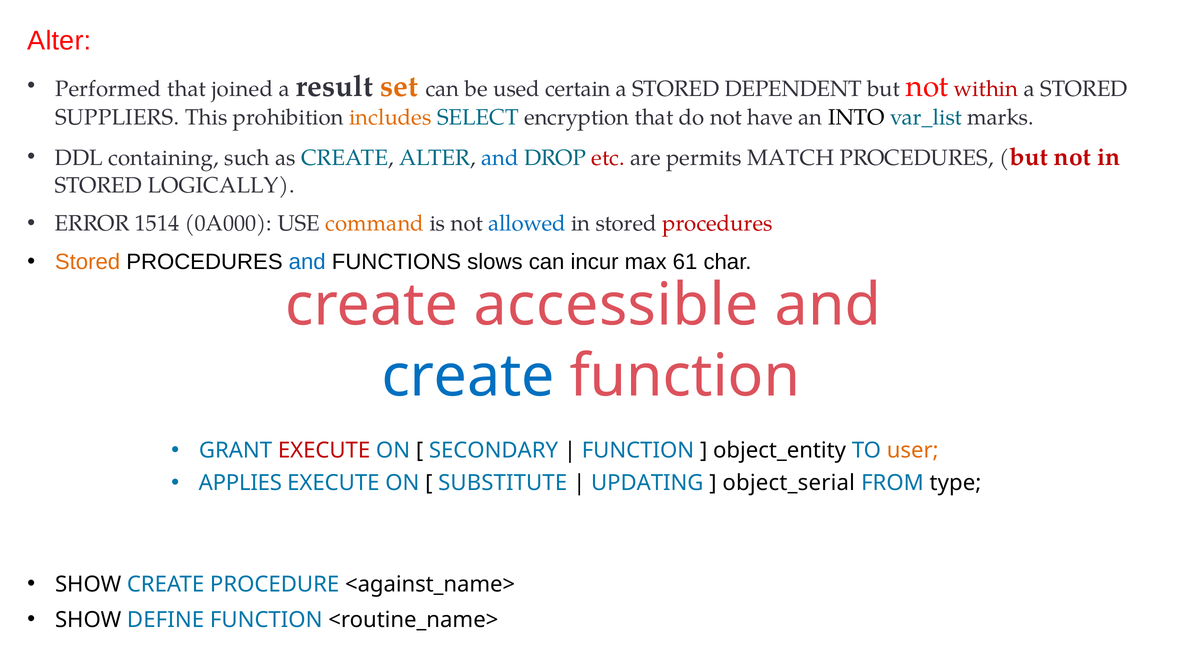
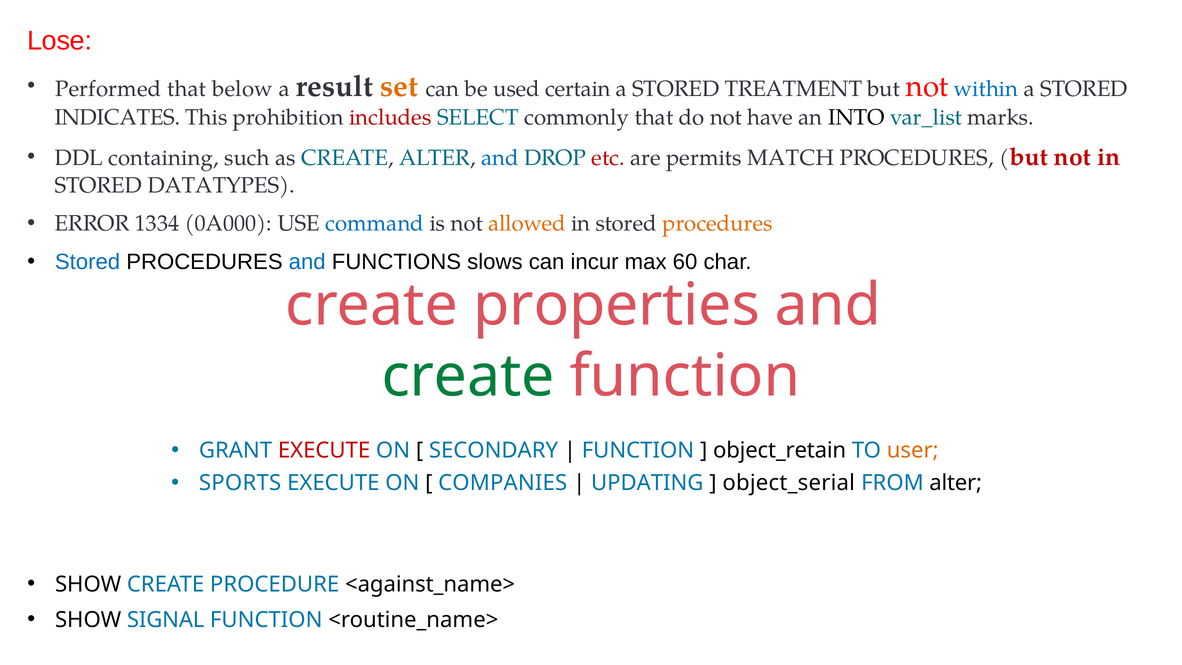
Alter: Alter -> Lose (60, 41)
joined: joined -> below (242, 89)
DEPENDENT: DEPENDENT -> TREATMENT (793, 89)
within colour: red -> blue (986, 89)
SUPPLIERS: SUPPLIERS -> INDICATES (117, 117)
includes colour: orange -> red (390, 117)
encryption: encryption -> commonly (577, 117)
LOGICALLY: LOGICALLY -> DATATYPES (221, 185)
1514: 1514 -> 1334 (157, 224)
command colour: orange -> blue (375, 224)
allowed colour: blue -> orange (527, 224)
procedures colour: red -> orange (717, 224)
Stored colour: orange -> blue (88, 262)
61: 61 -> 60 (685, 262)
accessible: accessible -> properties (617, 305)
create colour: blue -> green (468, 376)
object_entity: object_entity -> object_retain (780, 451)
APPLIES: APPLIES -> SPORTS (240, 483)
SUBSTITUTE: SUBSTITUTE -> COMPANIES (503, 483)
FROM type: type -> alter (956, 483)
DEFINE: DEFINE -> SIGNAL (166, 620)
